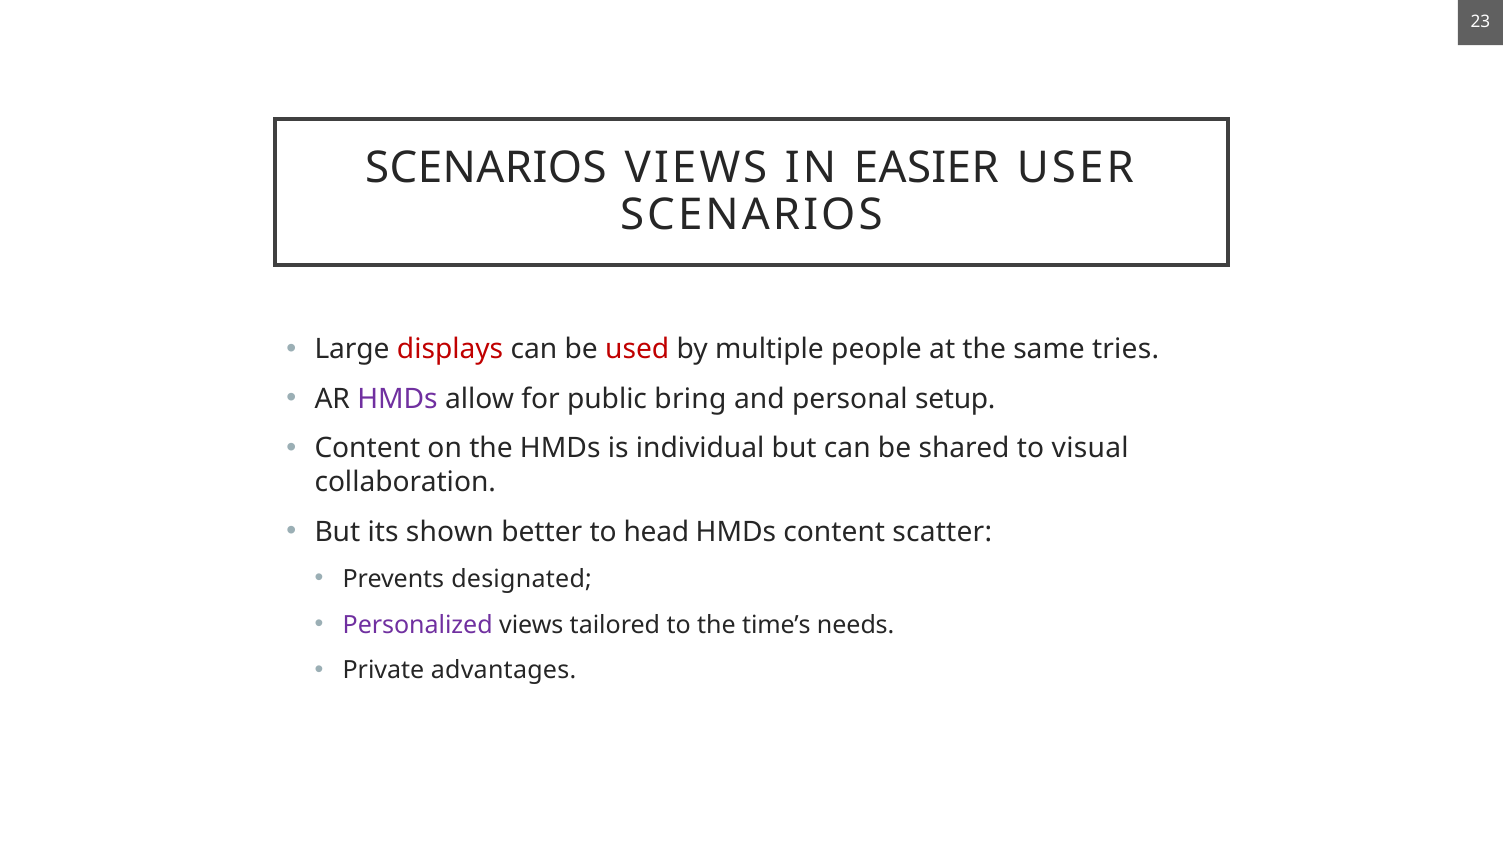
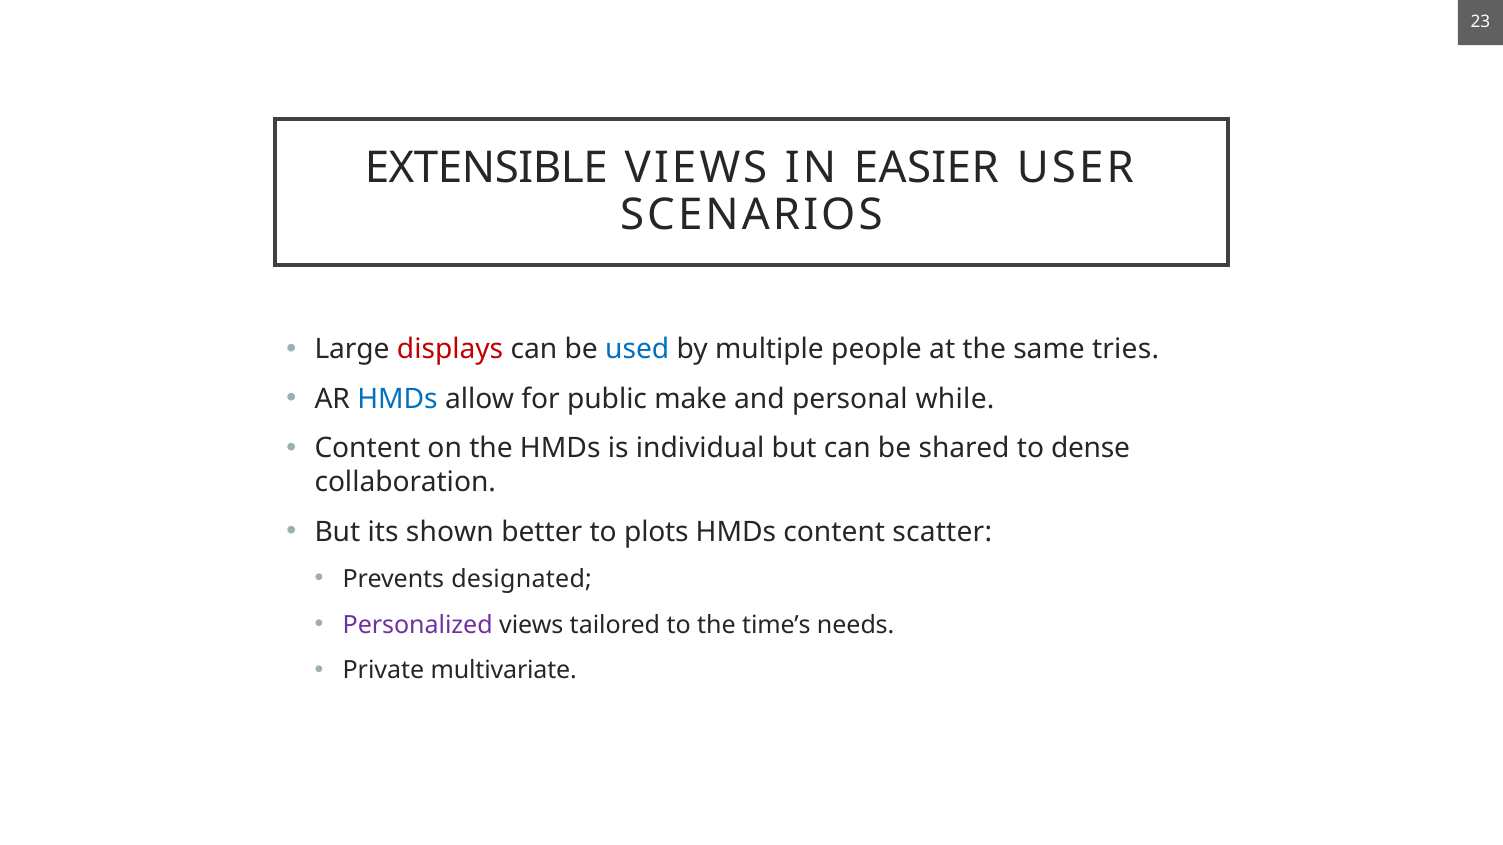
SCENARIOS: SCENARIOS -> EXTENSIBLE (486, 168)
used colour: red -> blue (637, 350)
HMDs colour: purple -> blue (398, 399)
bring: bring -> make (691, 399)
setup: setup -> while (955, 399)
visual: visual -> dense (1090, 449)
head: head -> plots (656, 532)
advantages: advantages -> multivariate (504, 671)
